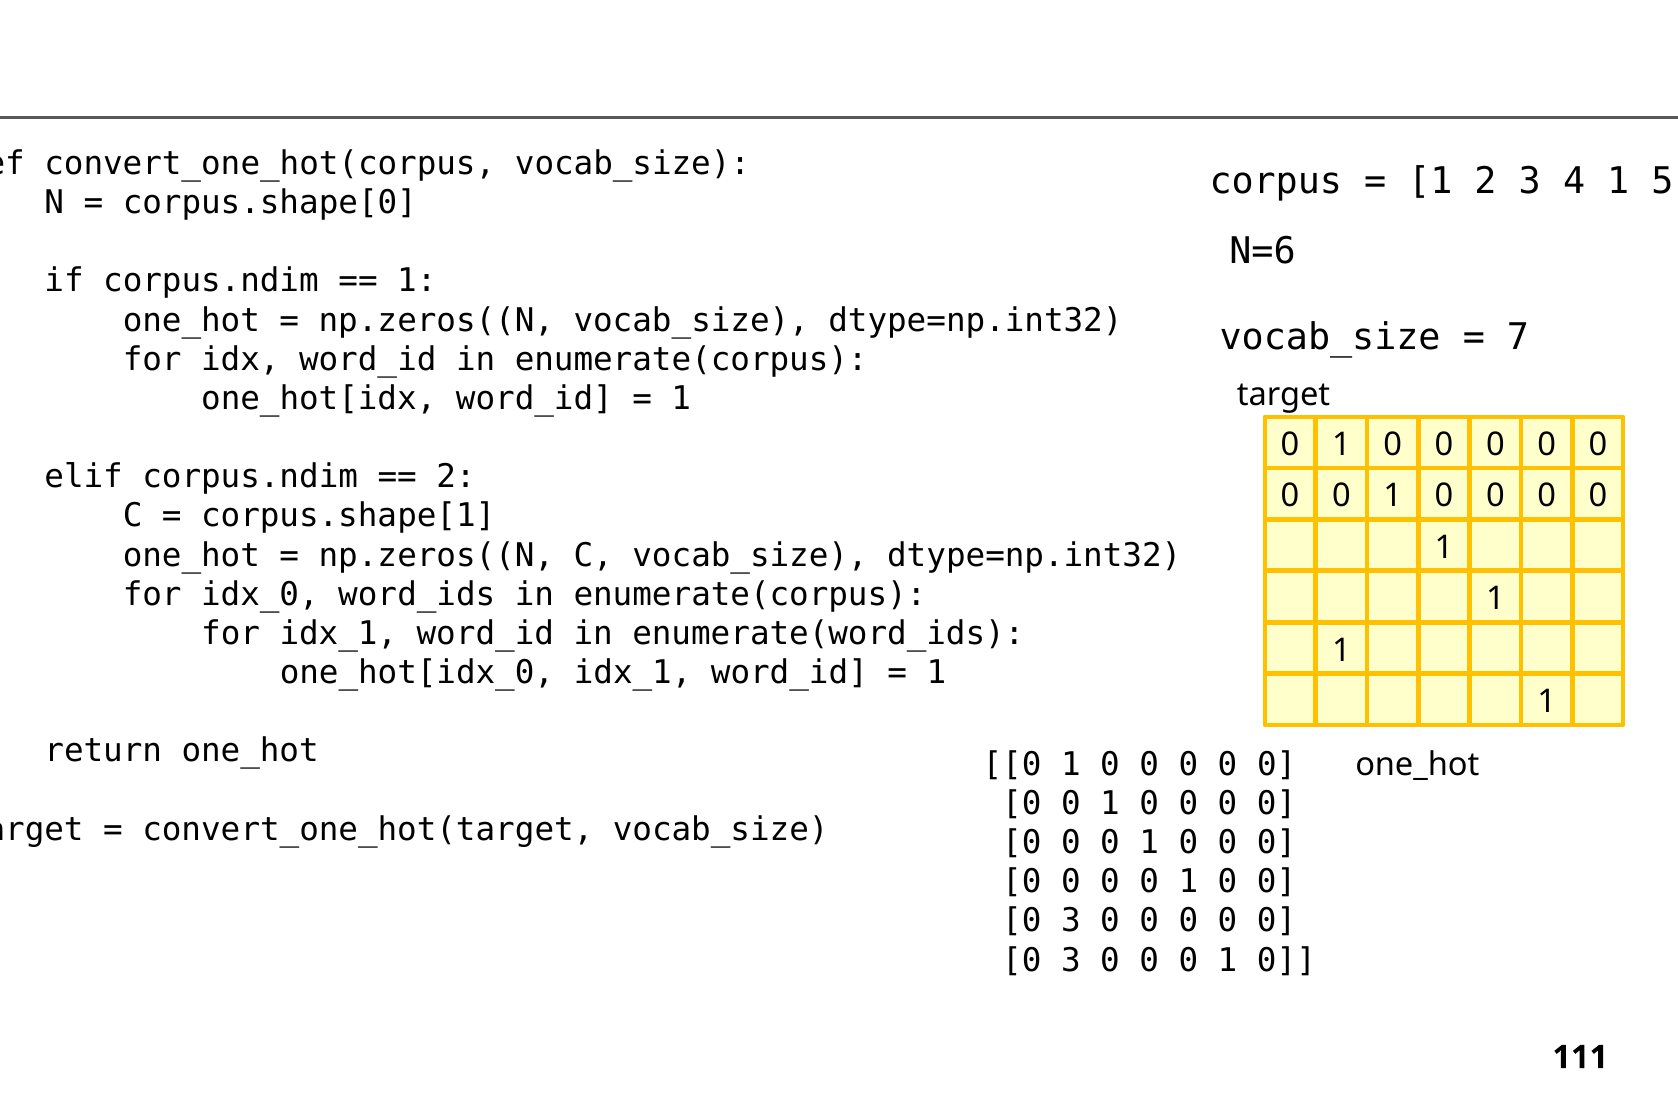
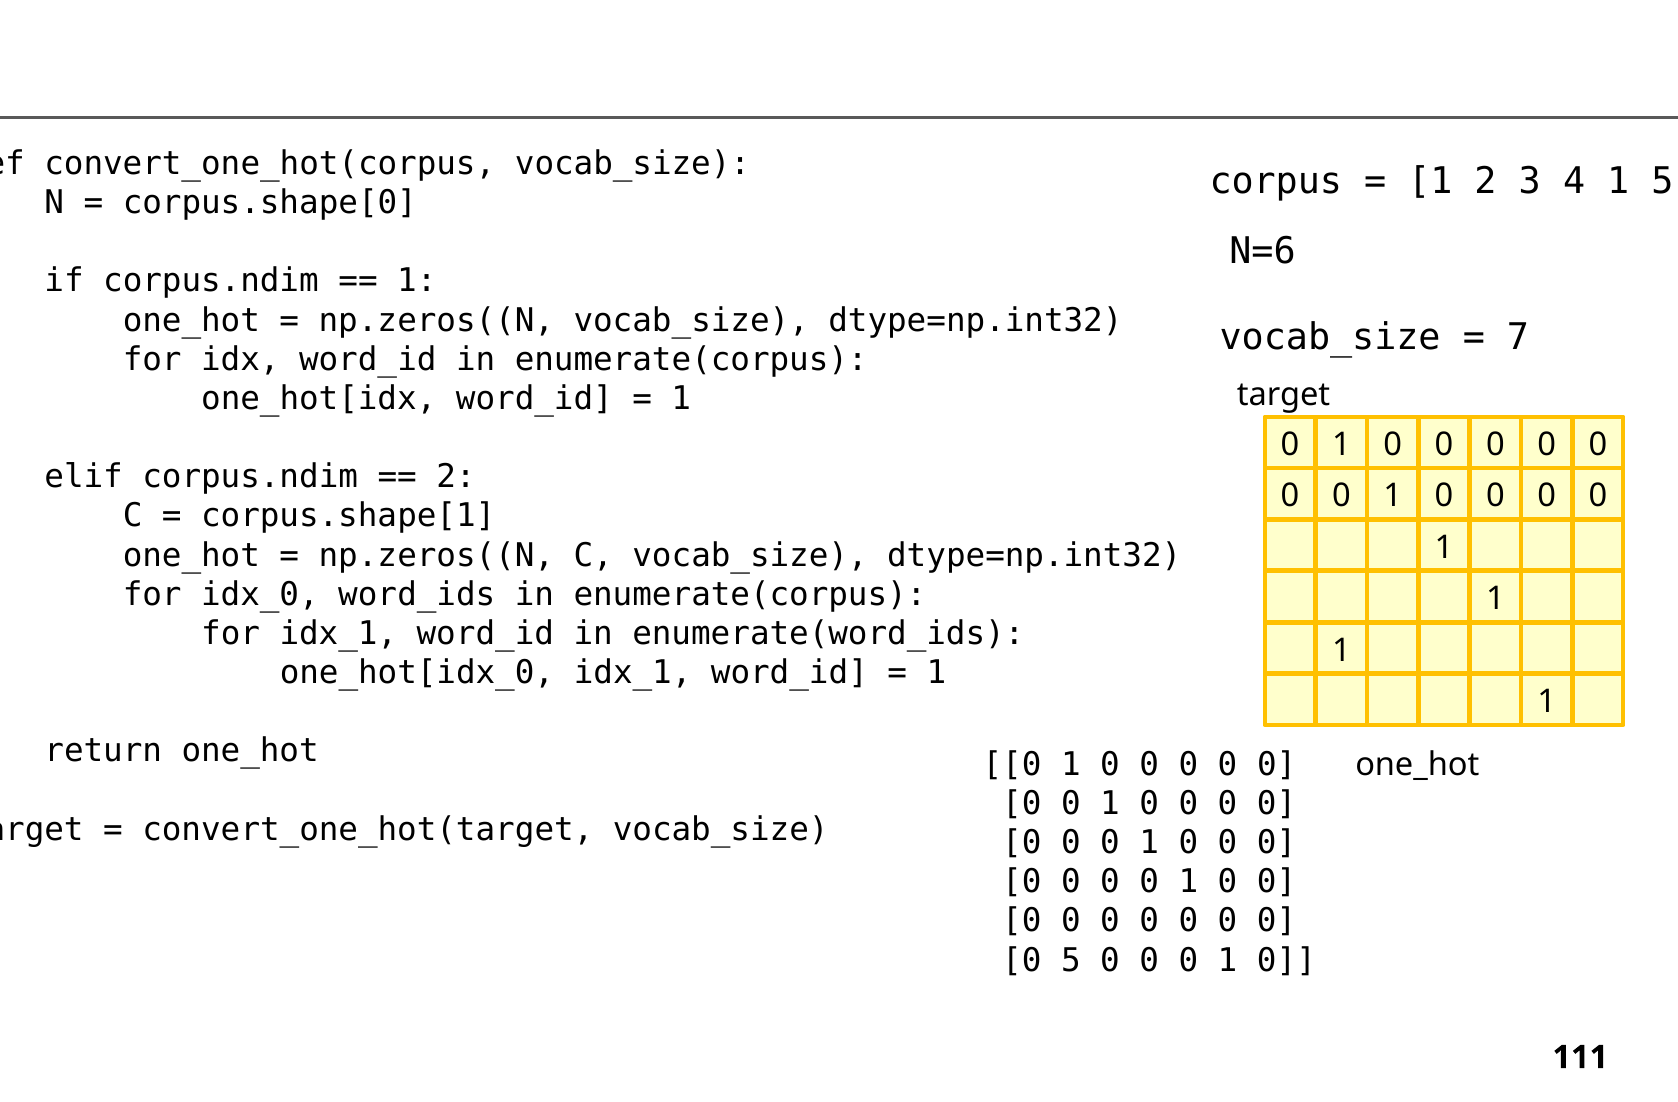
3: 3 -> 0 (1071, 921)
3: 3 -> 5 (1071, 961)
